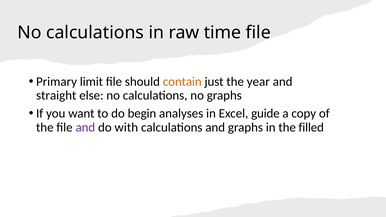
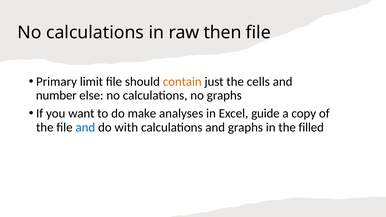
time: time -> then (223, 33)
year: year -> cells (258, 82)
straight: straight -> number (56, 96)
begin: begin -> make (142, 113)
and colour: purple -> blue (85, 127)
